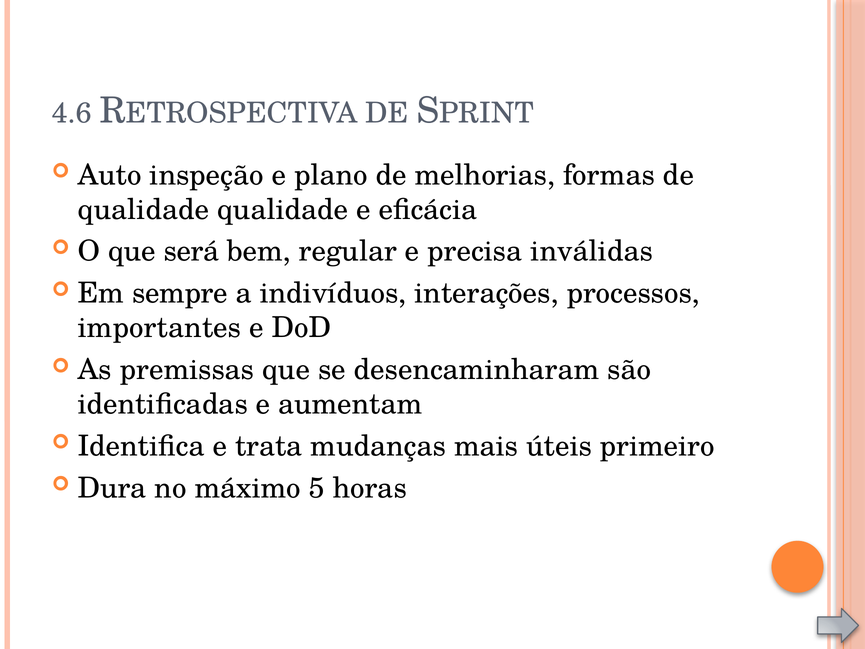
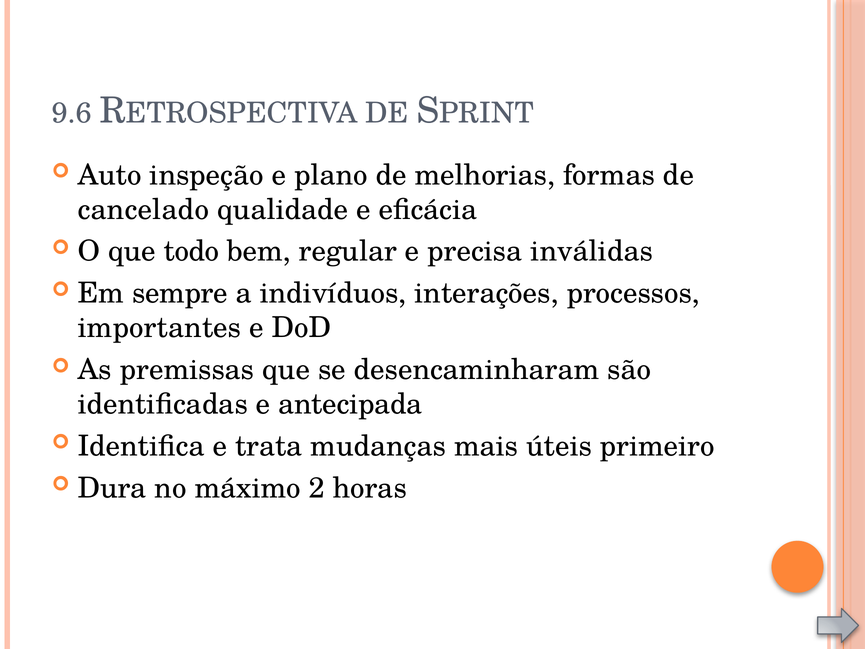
4.6: 4.6 -> 9.6 (72, 113)
qualidade: qualidade -> cancelado (143, 210)
será: será -> todo (191, 251)
aumentam: aumentam -> antecipada (350, 404)
5: 5 -> 2 (317, 488)
